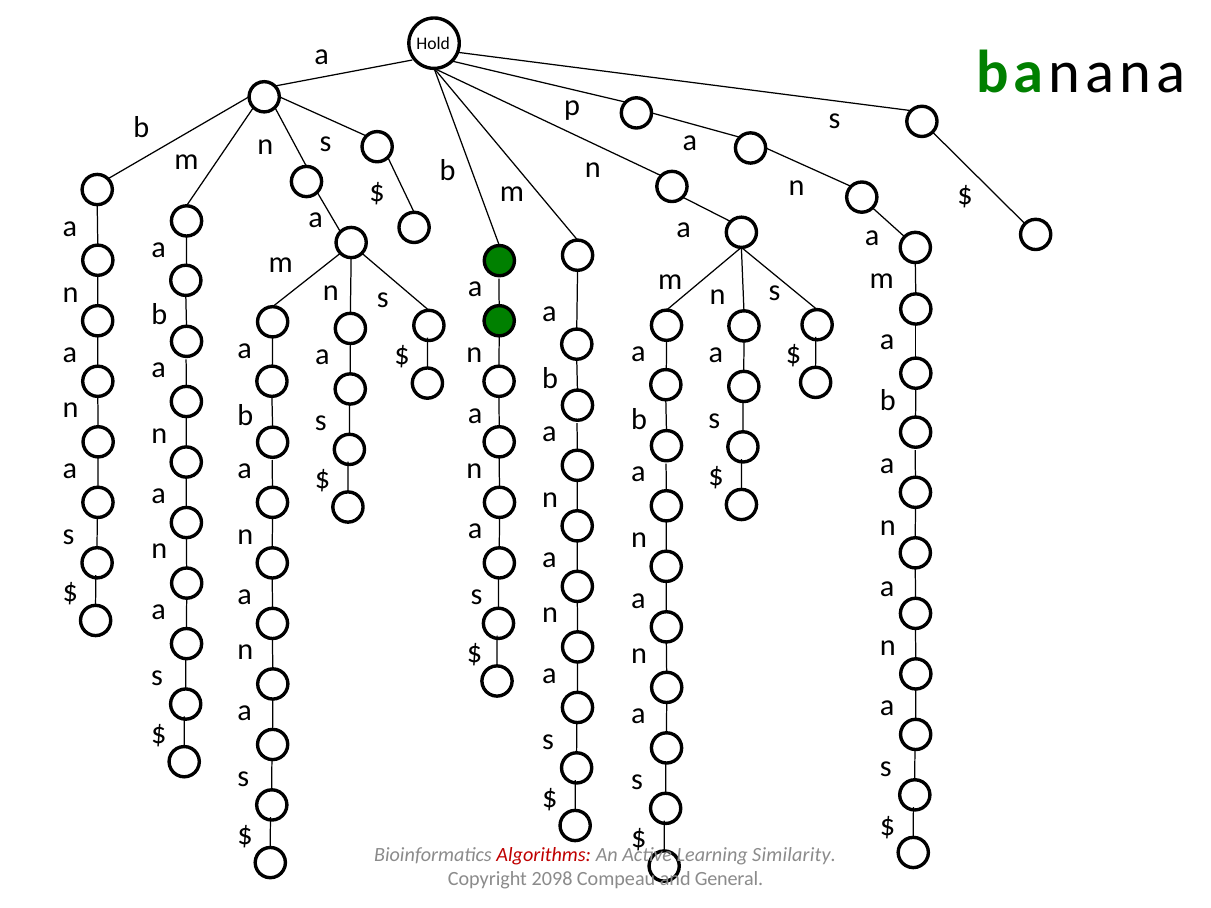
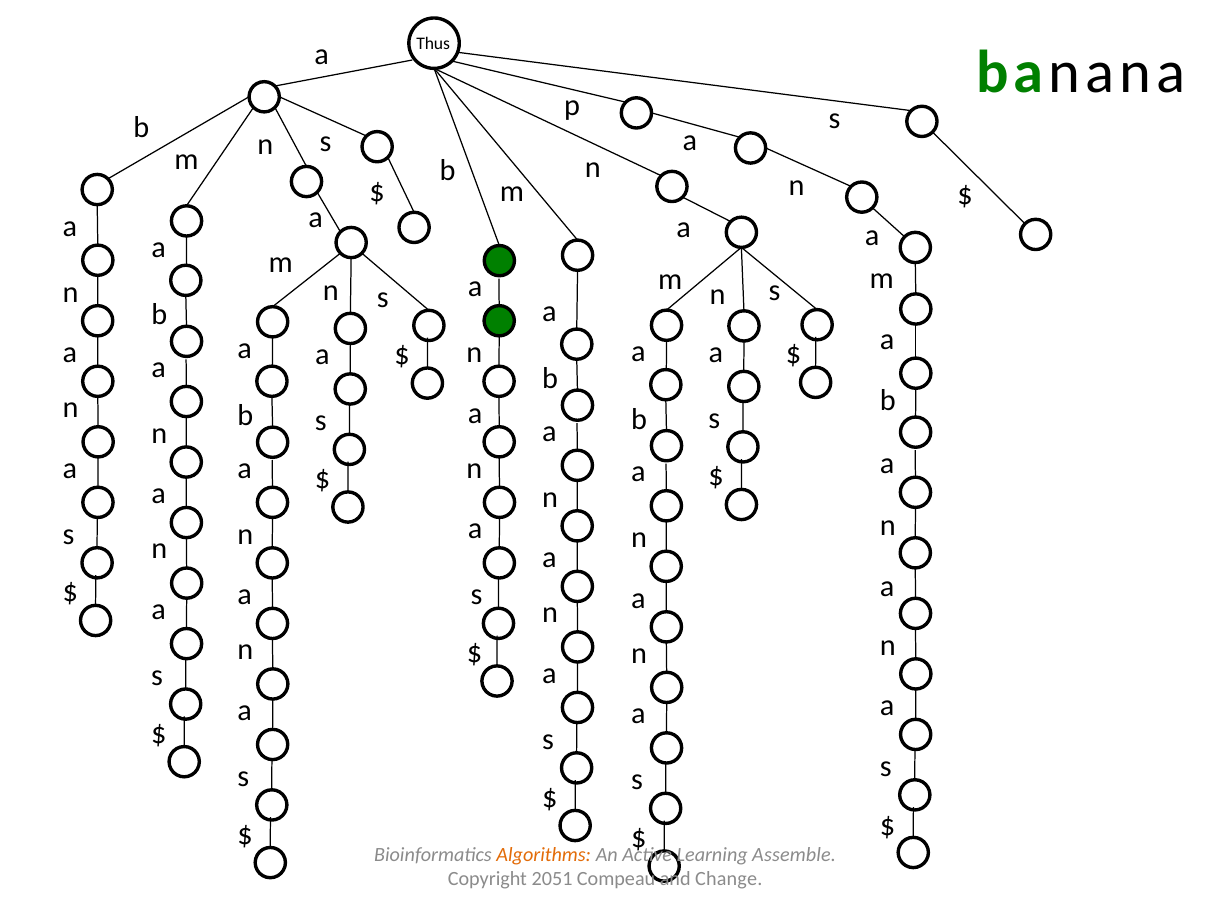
Hold: Hold -> Thus (433, 44)
Algorithms colour: red -> orange (544, 855)
Similarity: Similarity -> Assemble (794, 855)
2098: 2098 -> 2051 (552, 879)
General: General -> Change (729, 879)
